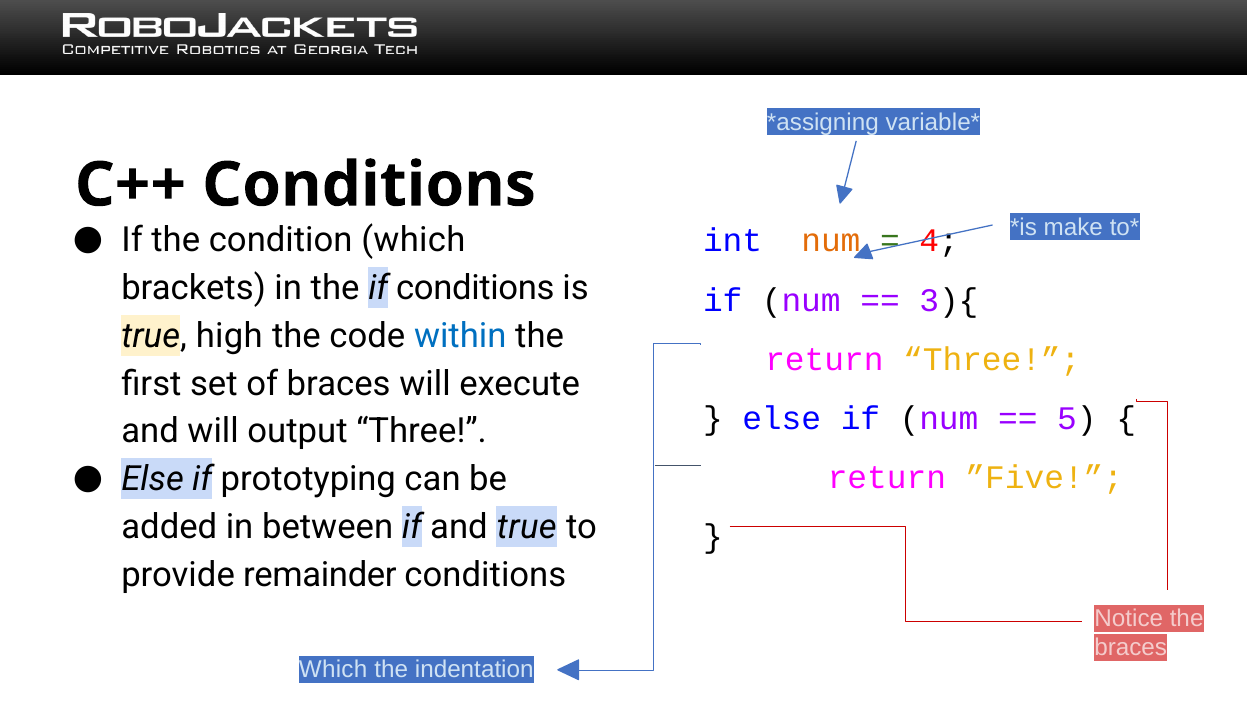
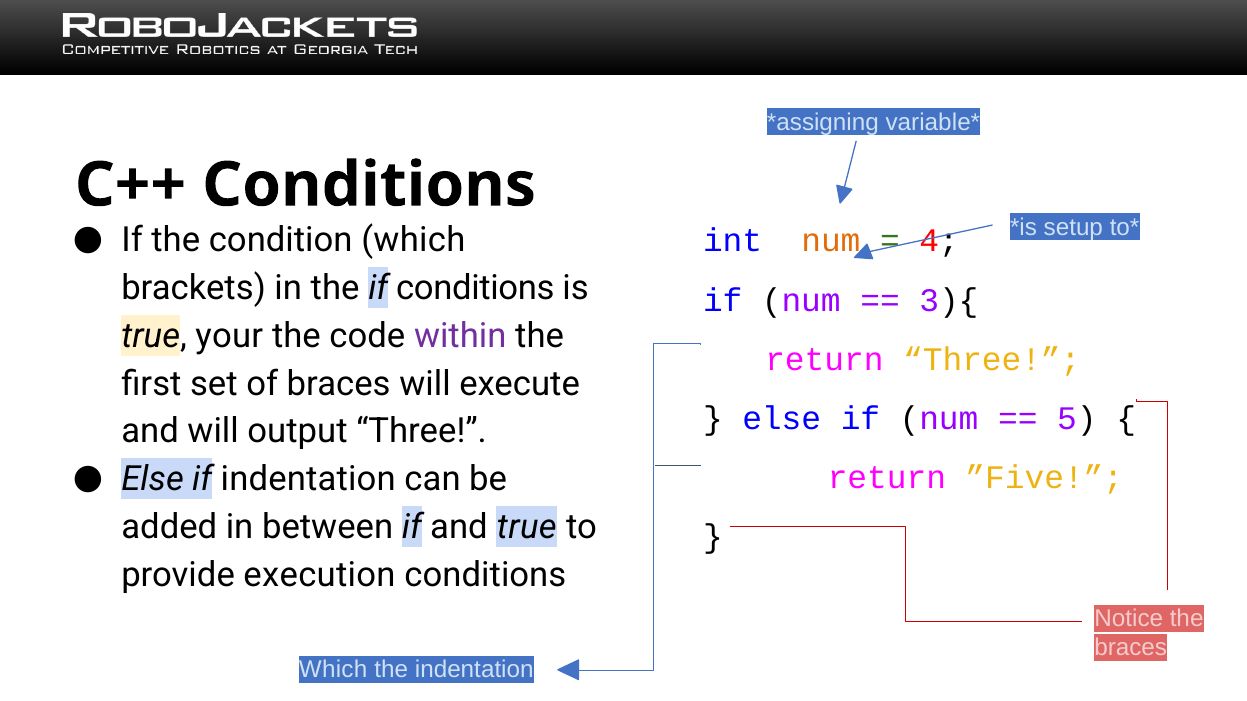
make: make -> setup (1073, 227)
high: high -> your (229, 336)
within colour: blue -> purple (460, 336)
if prototyping: prototyping -> indentation (308, 480)
remainder: remainder -> execution (320, 575)
